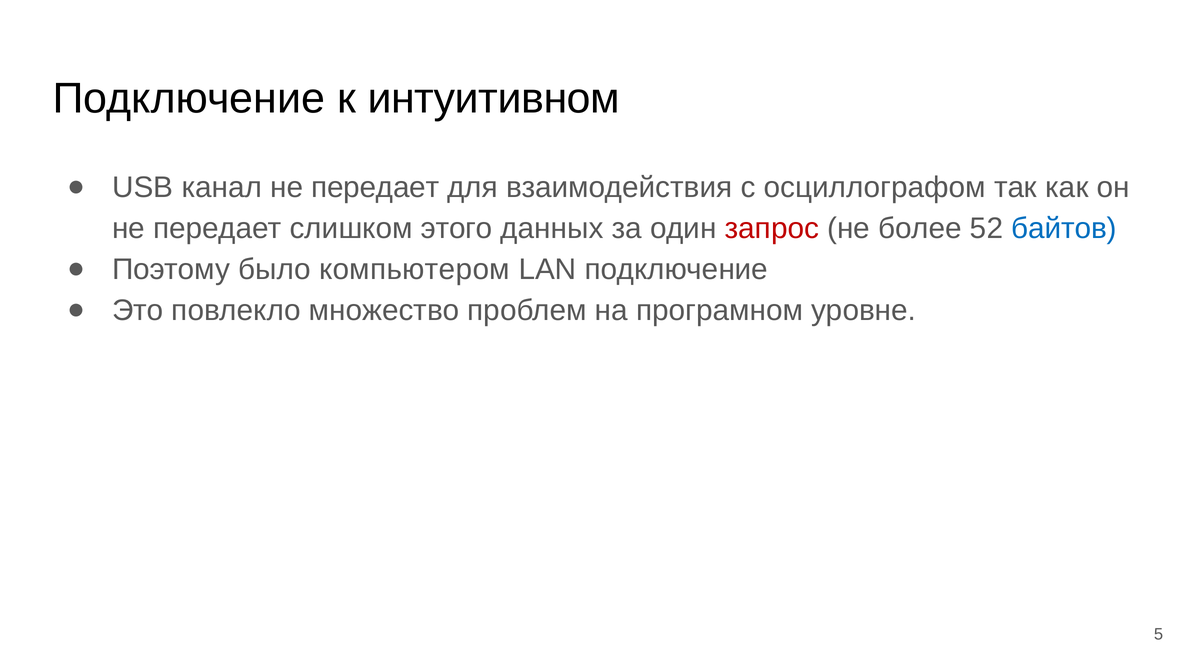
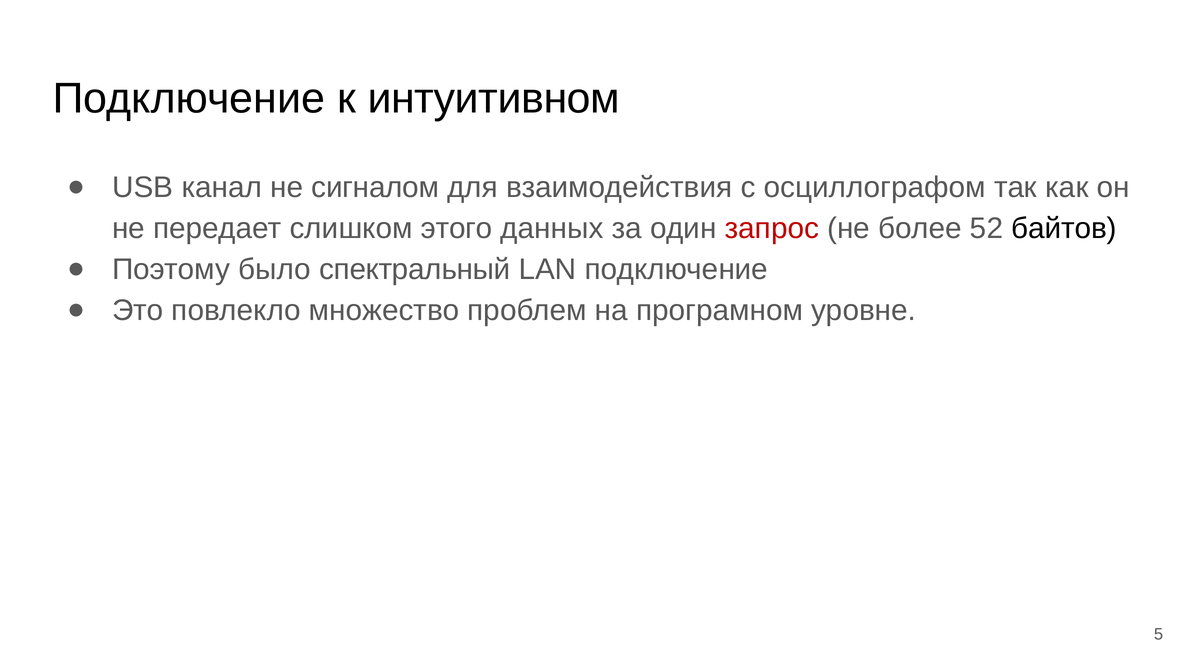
канал не передает: передает -> сигналом (375, 187)
байтов colour: blue -> black (1064, 228)
компьютером: компьютером -> спектральный (415, 269)
